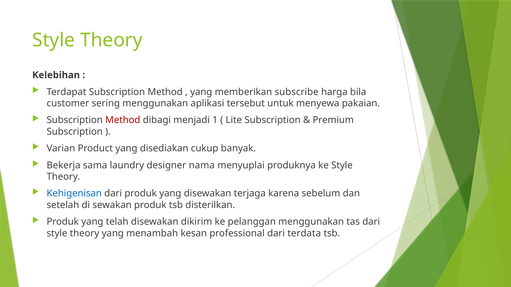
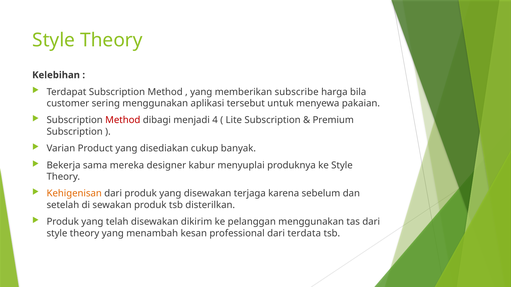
1: 1 -> 4 (215, 120)
laundry: laundry -> mereka (127, 165)
nama: nama -> kabur (202, 165)
Kehigenisan colour: blue -> orange (74, 194)
